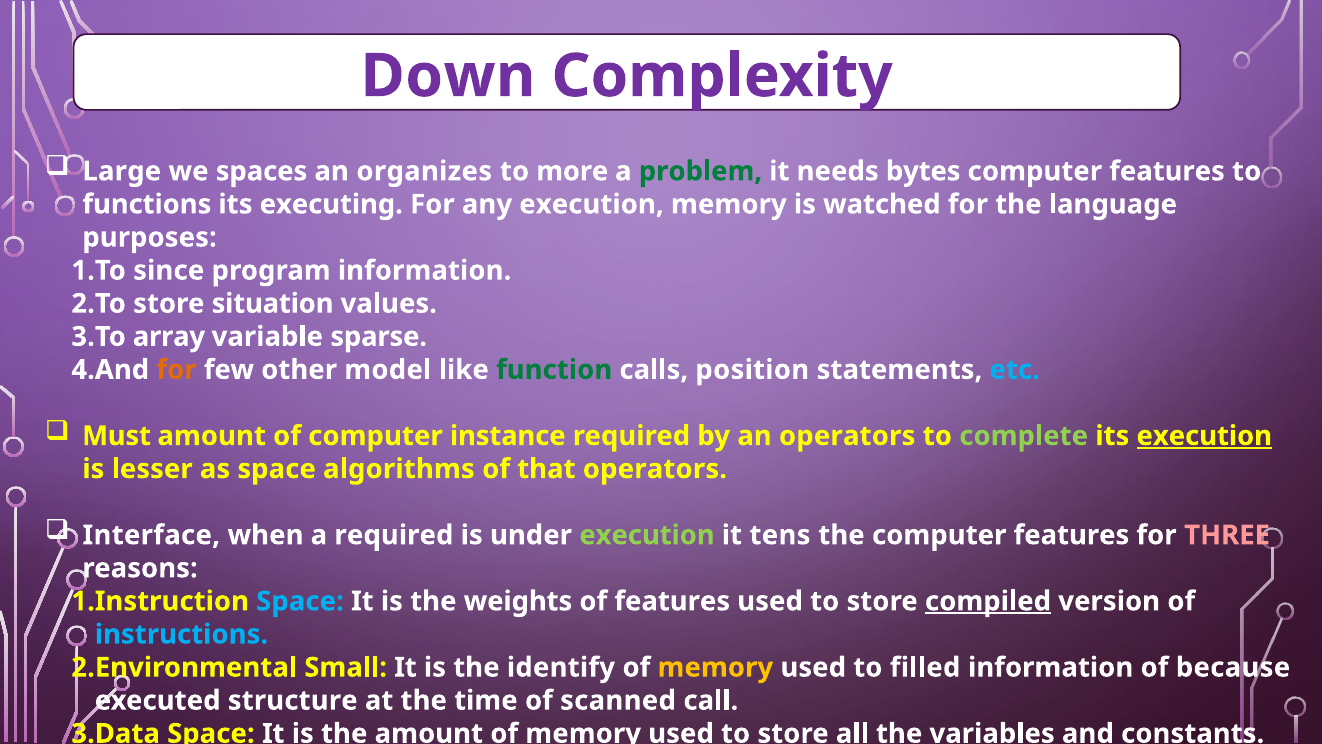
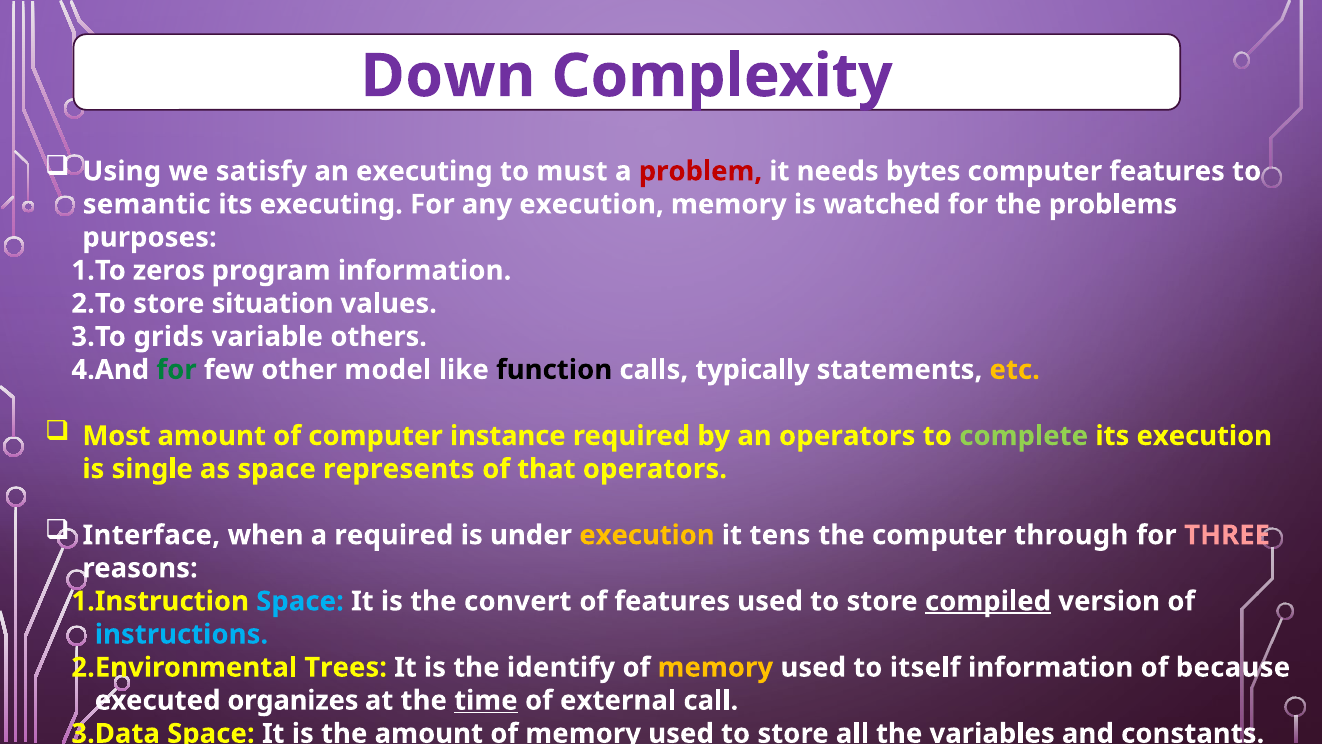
Large: Large -> Using (122, 171)
spaces: spaces -> satisfy (261, 171)
an organizes: organizes -> executing (424, 171)
more: more -> must (572, 171)
problem colour: green -> red (700, 171)
functions: functions -> semantic (147, 204)
language: language -> problems (1113, 204)
since: since -> zeros (169, 270)
array: array -> grids (169, 337)
sparse: sparse -> others (379, 337)
for colour: orange -> green (177, 370)
function colour: green -> black (554, 370)
position: position -> typically (753, 370)
etc colour: light blue -> yellow (1015, 370)
Must: Must -> Most (116, 436)
execution underline: present -> none (1204, 436)
lesser: lesser -> single (152, 469)
algorithms: algorithms -> represents (399, 469)
execution colour: light green -> yellow (647, 535)
the computer features: features -> through (1071, 535)
weights: weights -> convert (518, 601)
Small: Small -> Trees (346, 667)
filled: filled -> itself (925, 667)
structure: structure -> organizes (293, 700)
time underline: none -> present (486, 700)
scanned: scanned -> external (618, 700)
